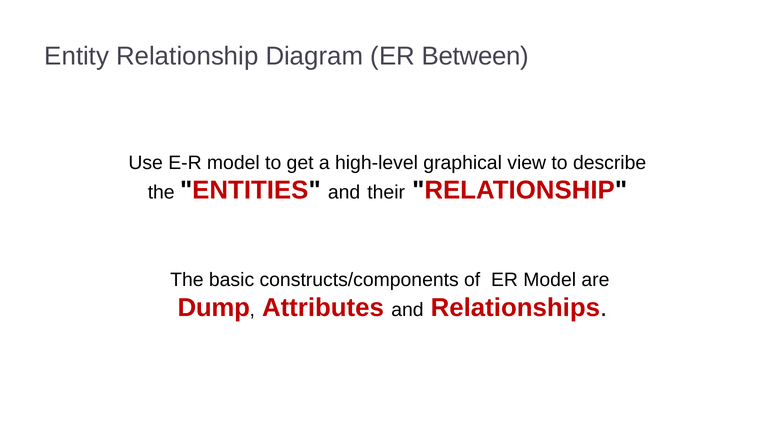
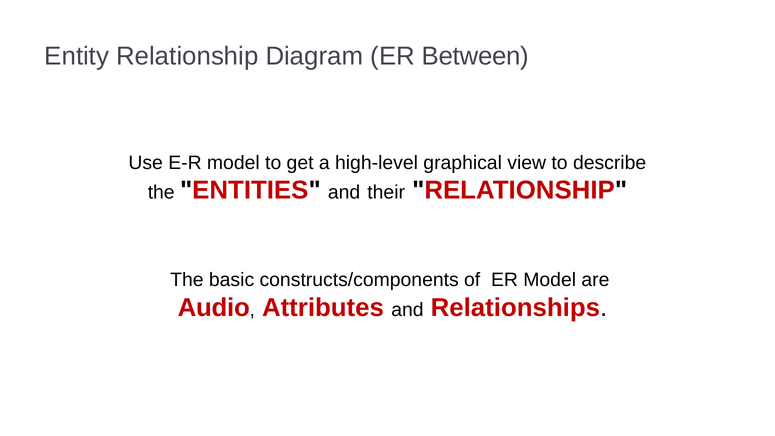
Dump: Dump -> Audio (214, 307)
